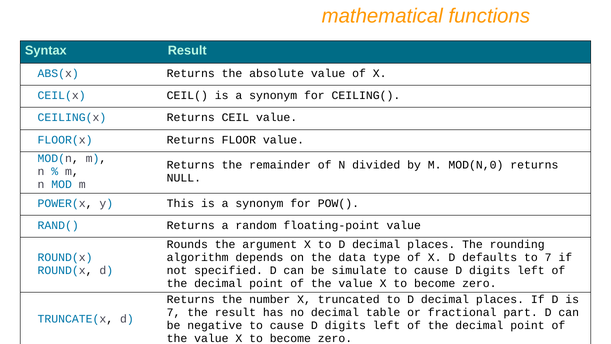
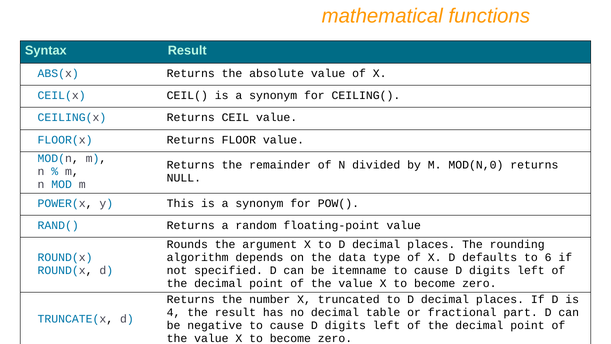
to 7: 7 -> 6 (548, 257)
simulate: simulate -> itemname (359, 270)
7: 7 -> 4 (174, 312)
